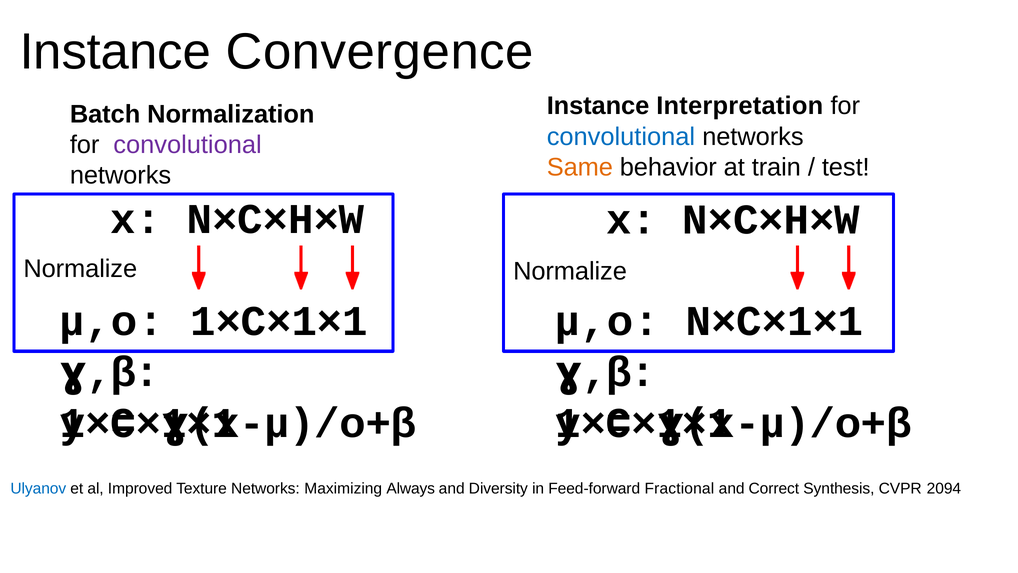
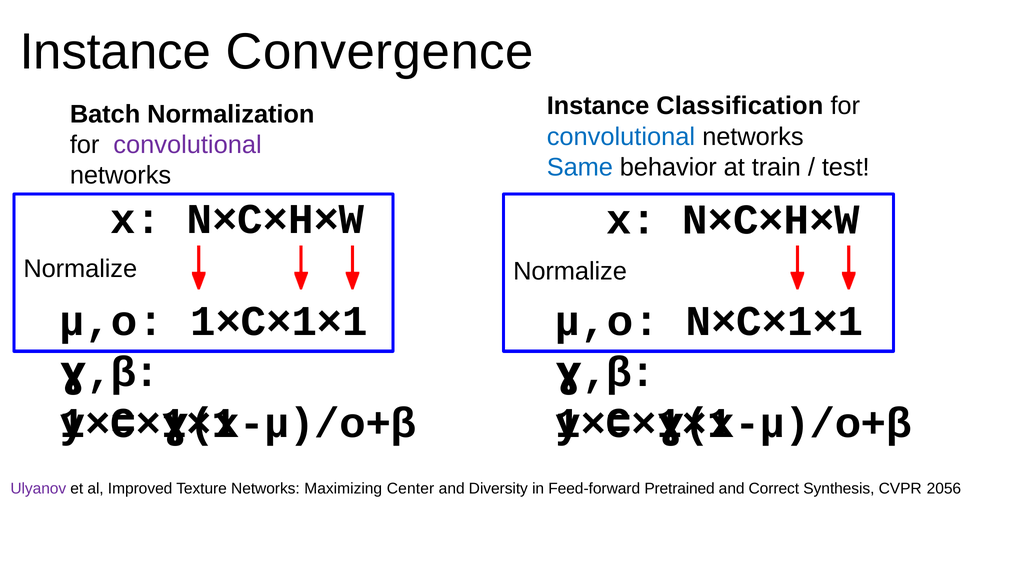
Interpretation: Interpretation -> Classification (740, 106)
Same colour: orange -> blue (580, 167)
Ulyanov colour: blue -> purple (38, 488)
Always: Always -> Center (411, 488)
Fractional: Fractional -> Pretrained (680, 488)
2094: 2094 -> 2056 (944, 488)
